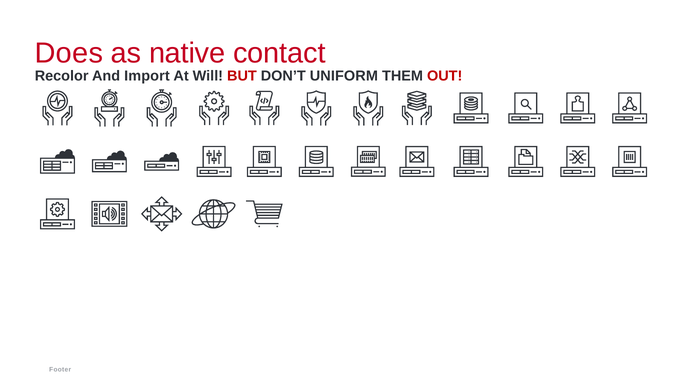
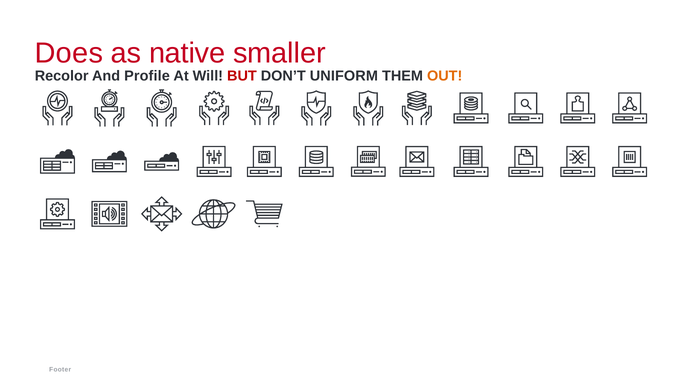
contact: contact -> smaller (279, 53)
Import: Import -> Profile (147, 76)
OUT colour: red -> orange (445, 76)
